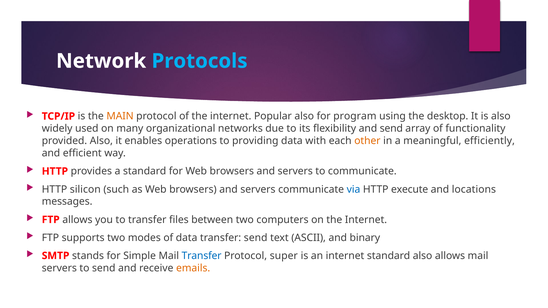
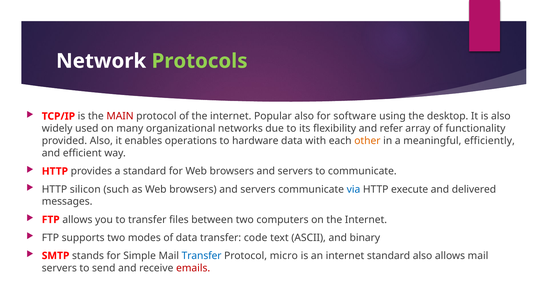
Protocols colour: light blue -> light green (200, 61)
MAIN colour: orange -> red (120, 116)
program: program -> software (355, 116)
and send: send -> refer (391, 129)
providing: providing -> hardware (255, 141)
locations: locations -> delivered (474, 189)
transfer send: send -> code (256, 238)
super: super -> micro (284, 256)
emails colour: orange -> red (193, 268)
